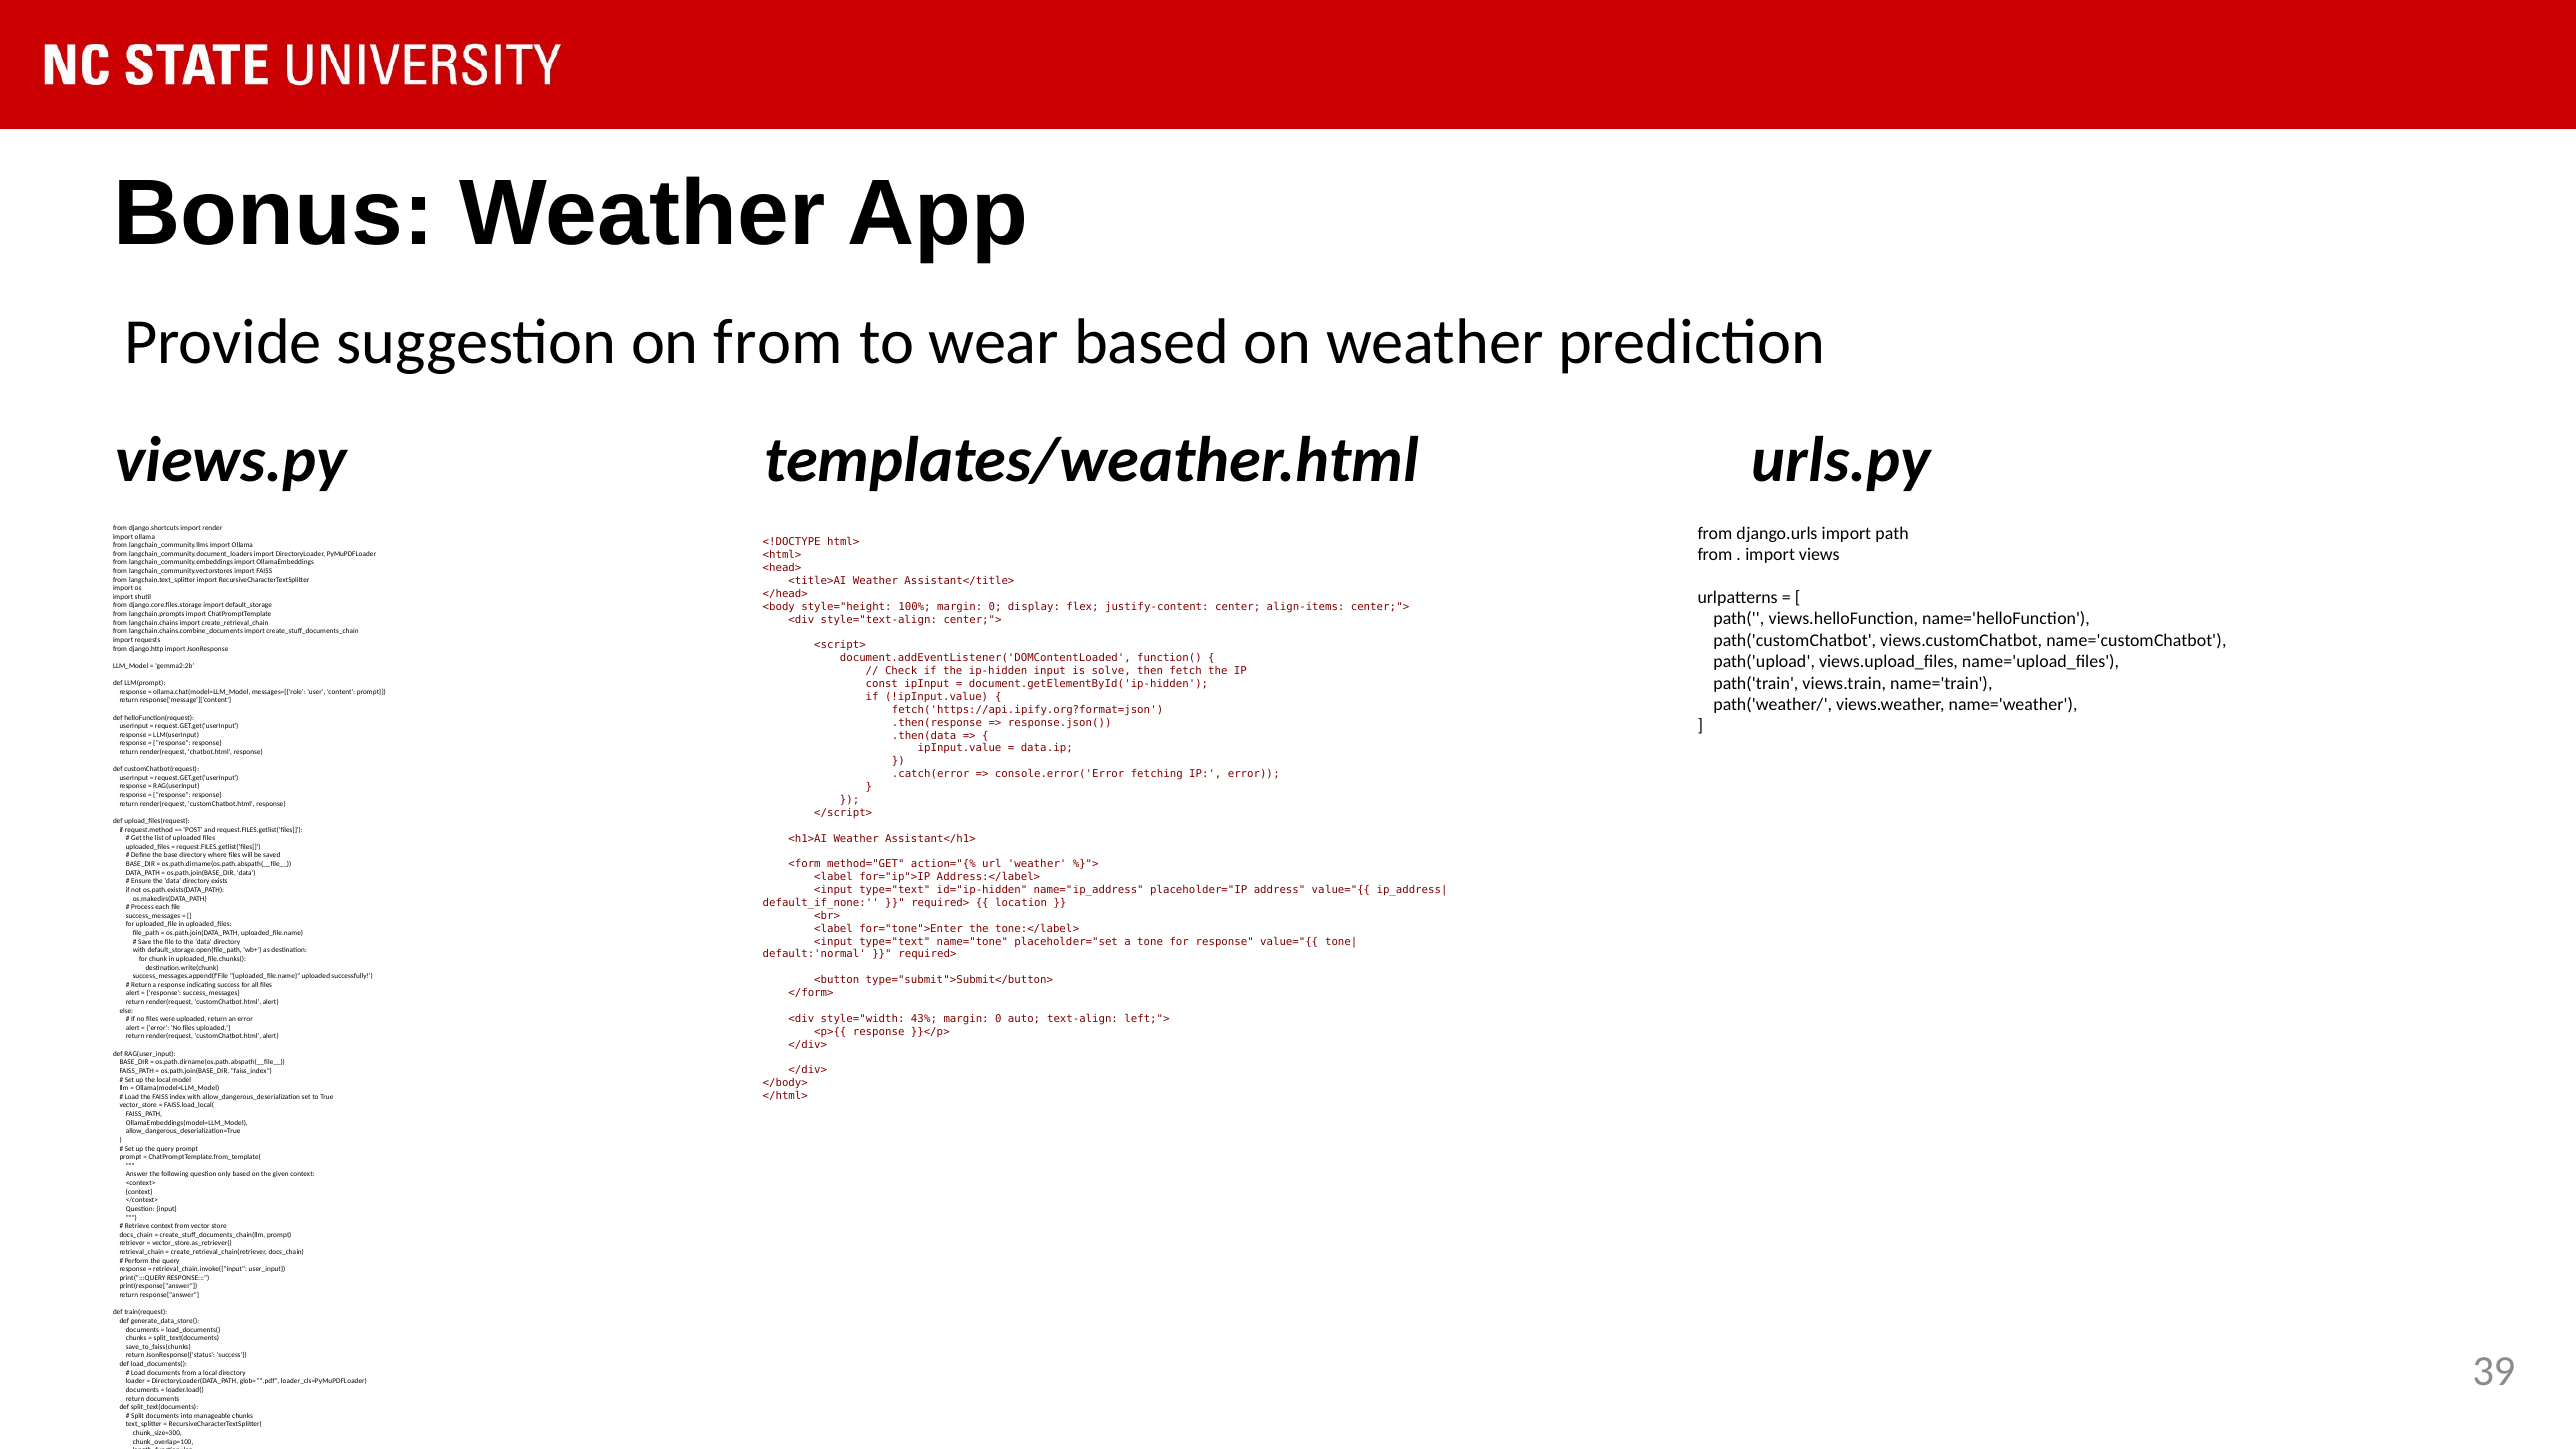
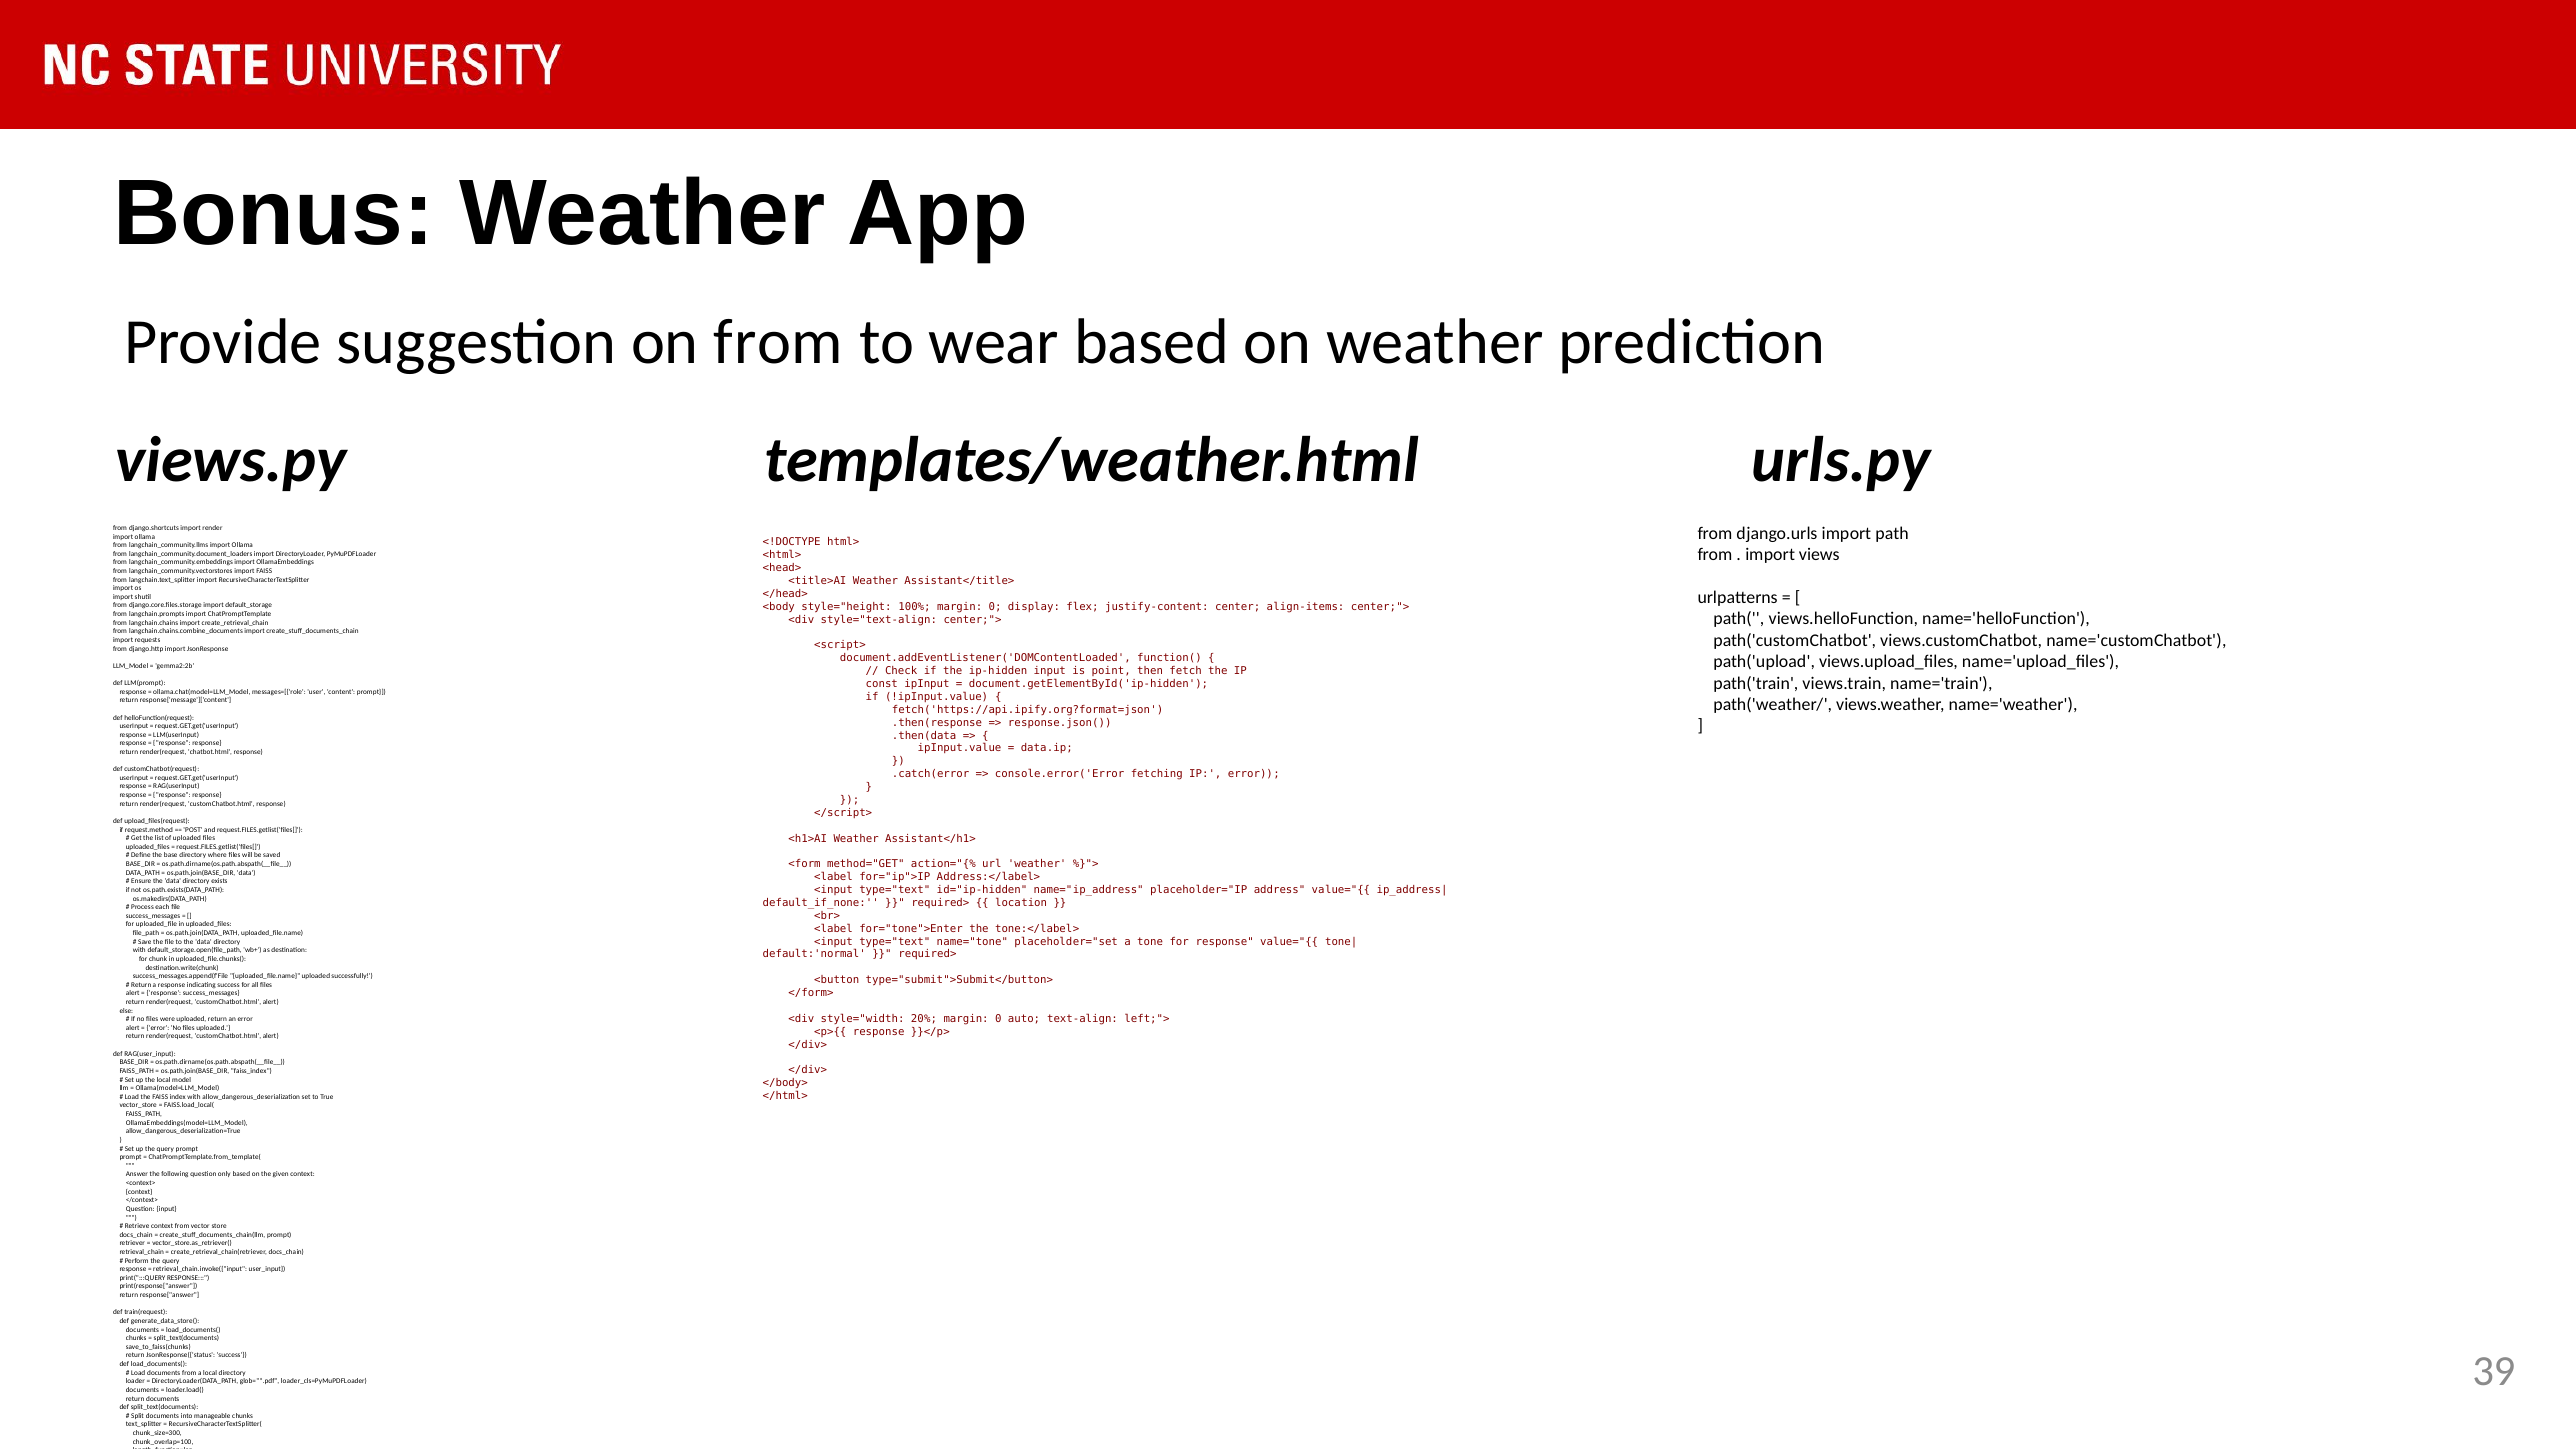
is solve: solve -> point (1111, 671)
43%: 43% -> 20% (924, 1019)
